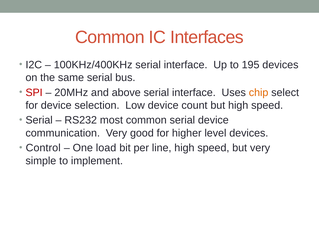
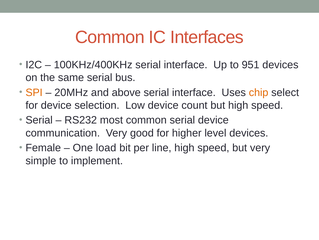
195: 195 -> 951 (251, 65)
SPI colour: red -> orange (34, 92)
Control: Control -> Female (43, 147)
